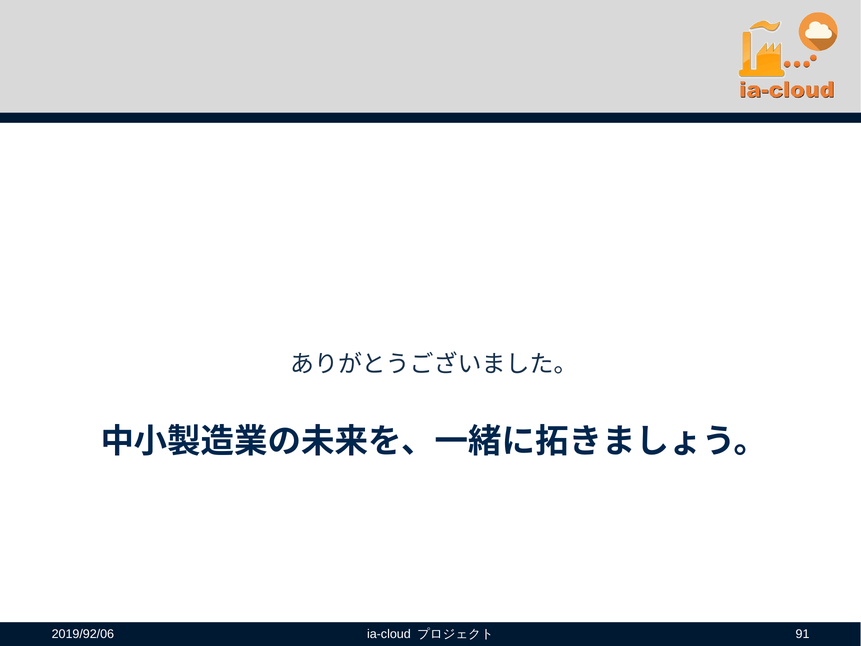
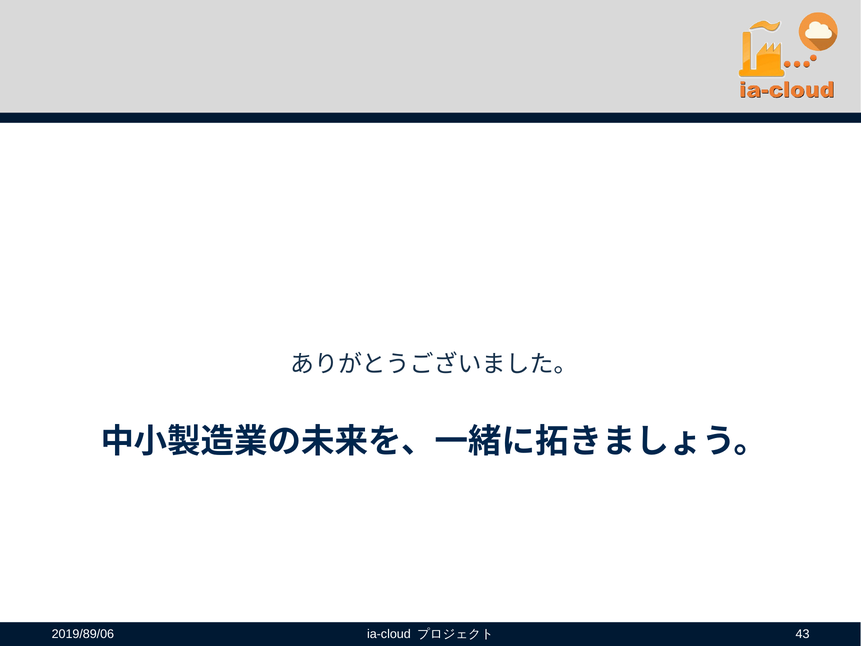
2019/92/06: 2019/92/06 -> 2019/89/06 (83, 634)
91: 91 -> 43 (803, 634)
